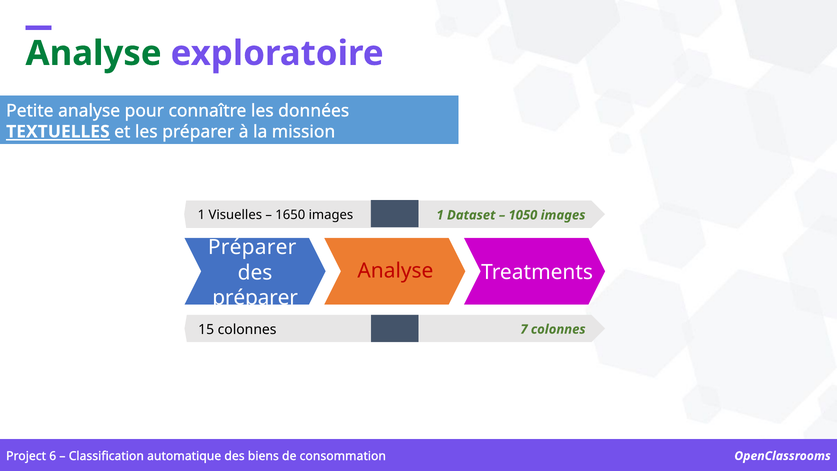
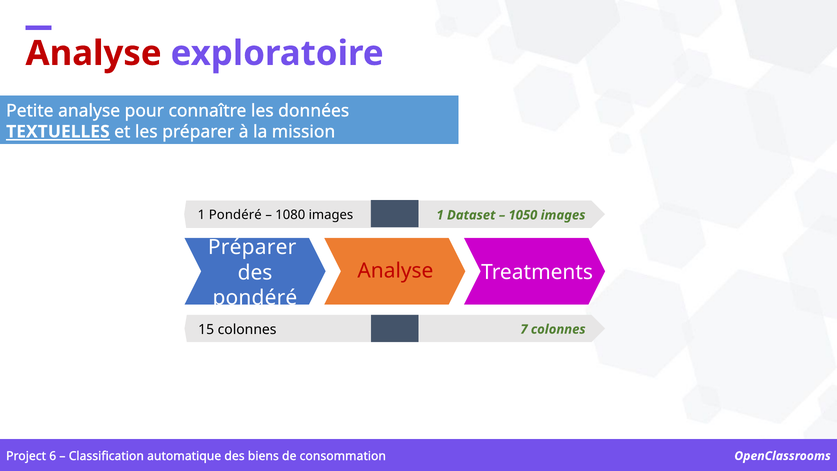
Analyse colour: green -> red (94, 53)
1 Visuelles: Visuelles -> Pondéré (235, 215)
1650: 1650 -> 1080 (290, 215)
préparer: préparer -> pondéré (255, 298)
